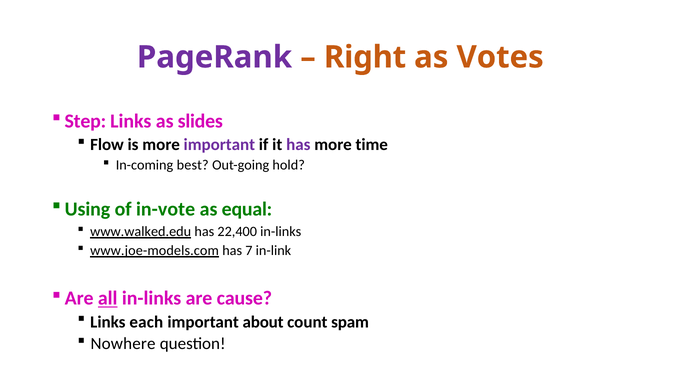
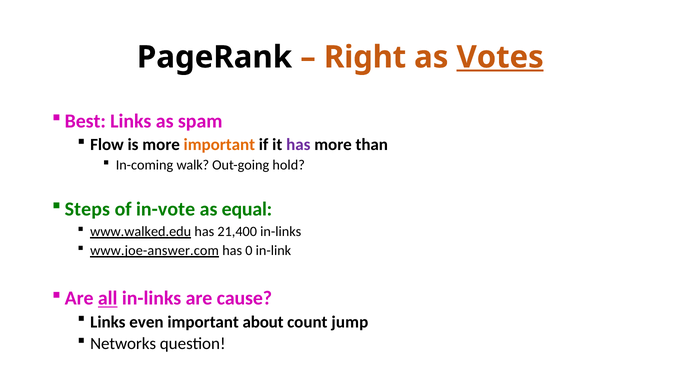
PageRank colour: purple -> black (214, 57)
Votes underline: none -> present (500, 57)
Step: Step -> Best (85, 121)
slides: slides -> spam (200, 121)
important colour: purple -> orange (219, 145)
time: time -> than (372, 145)
best: best -> walk (193, 165)
Using: Using -> Steps (87, 209)
22,400: 22,400 -> 21,400 (237, 232)
www.joe-models.com: www.joe-models.com -> www.joe-answer.com (155, 251)
7: 7 -> 0 (249, 251)
each: each -> even (146, 322)
spam: spam -> jump (350, 322)
Nowhere: Nowhere -> Networks (123, 344)
